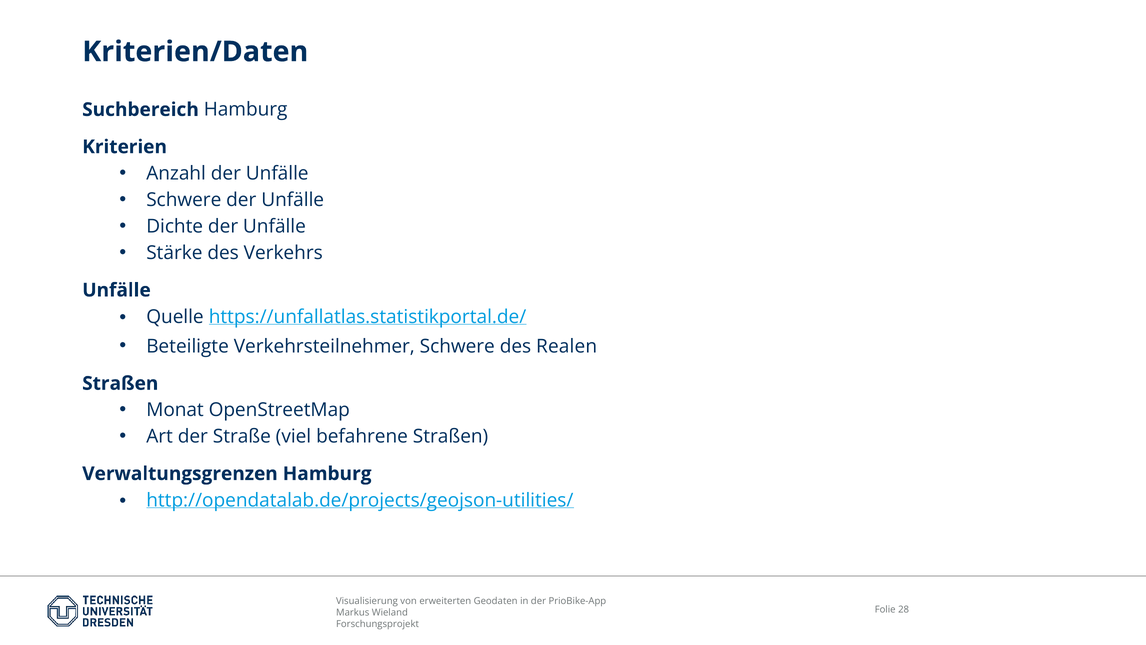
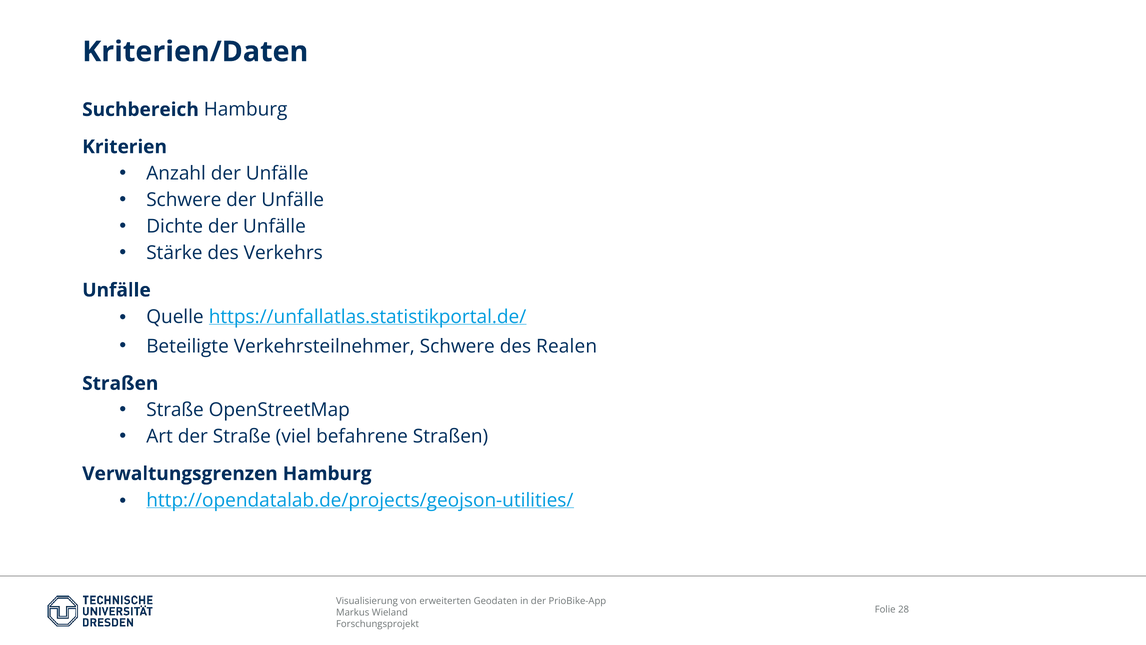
Monat: Monat -> Straße (175, 410)
